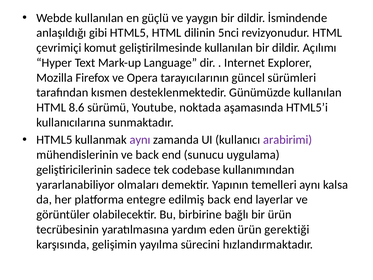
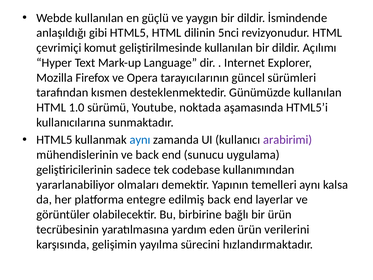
8.6: 8.6 -> 1.0 (77, 107)
aynı colour: purple -> blue (140, 140)
gerektiği: gerektiği -> verilerini (287, 229)
